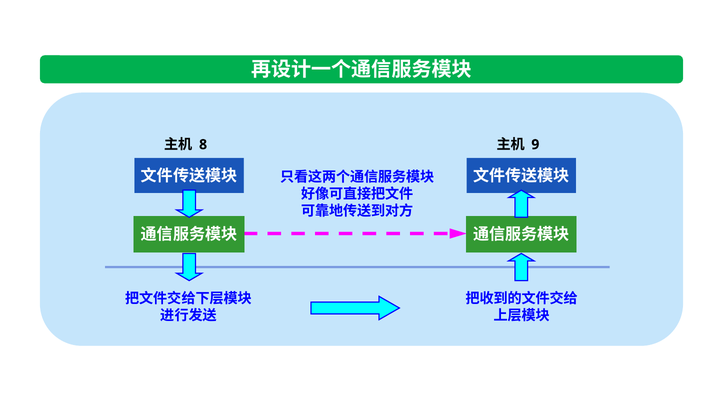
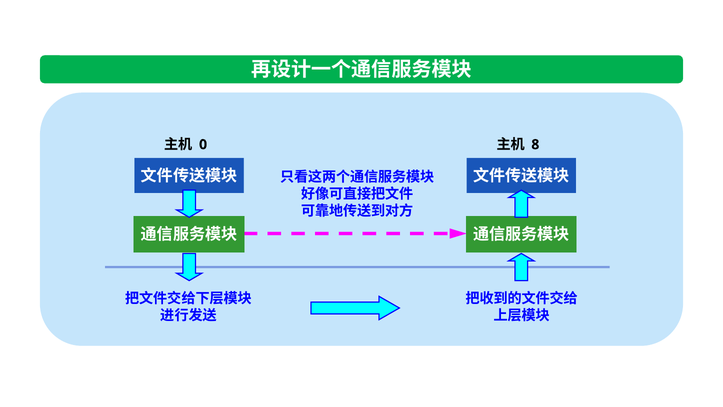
8: 8 -> 0 (203, 144)
9: 9 -> 8 (535, 144)
